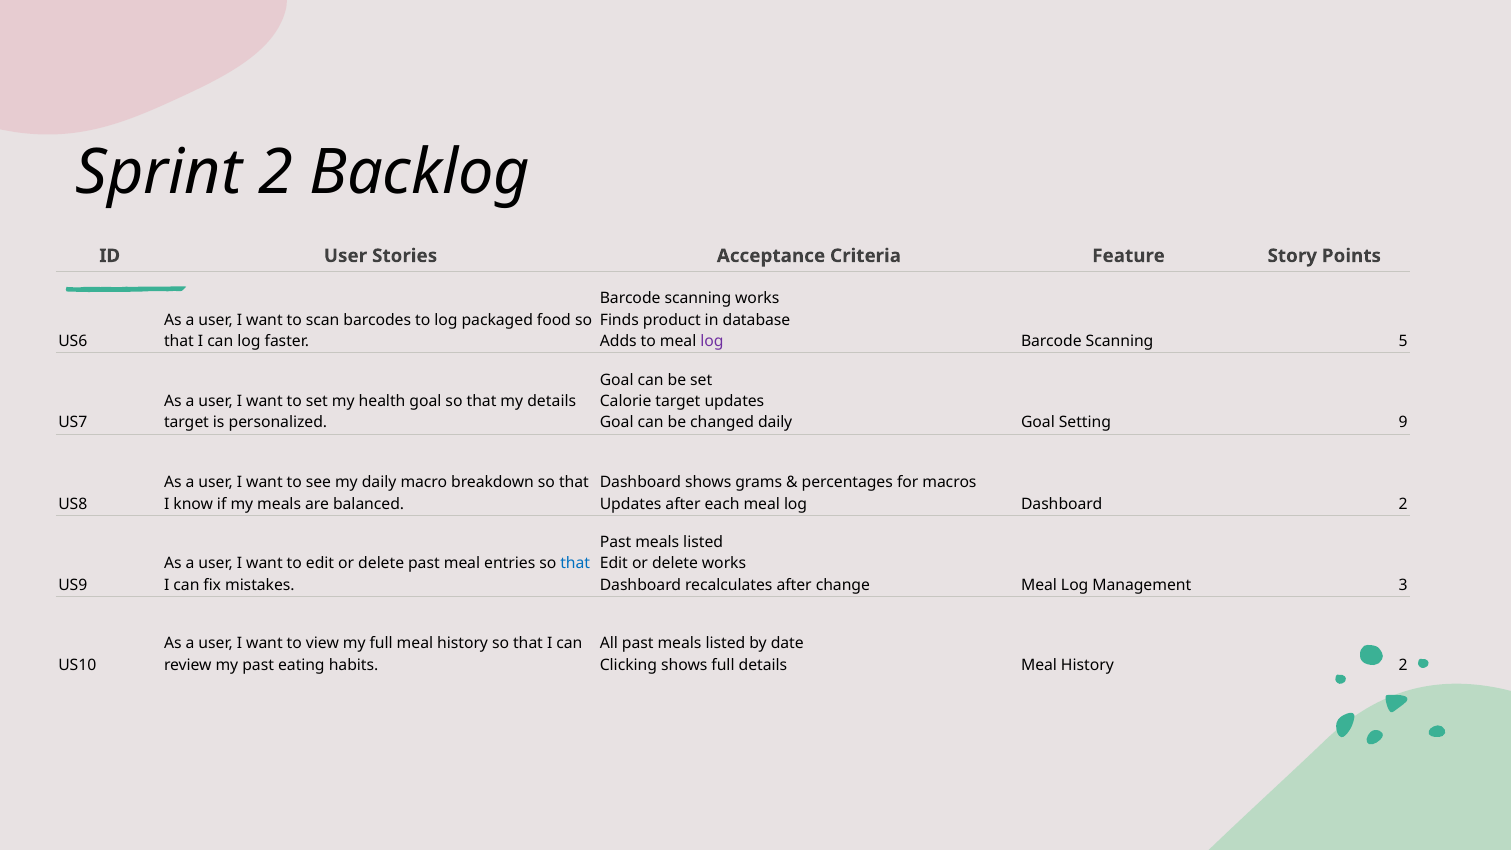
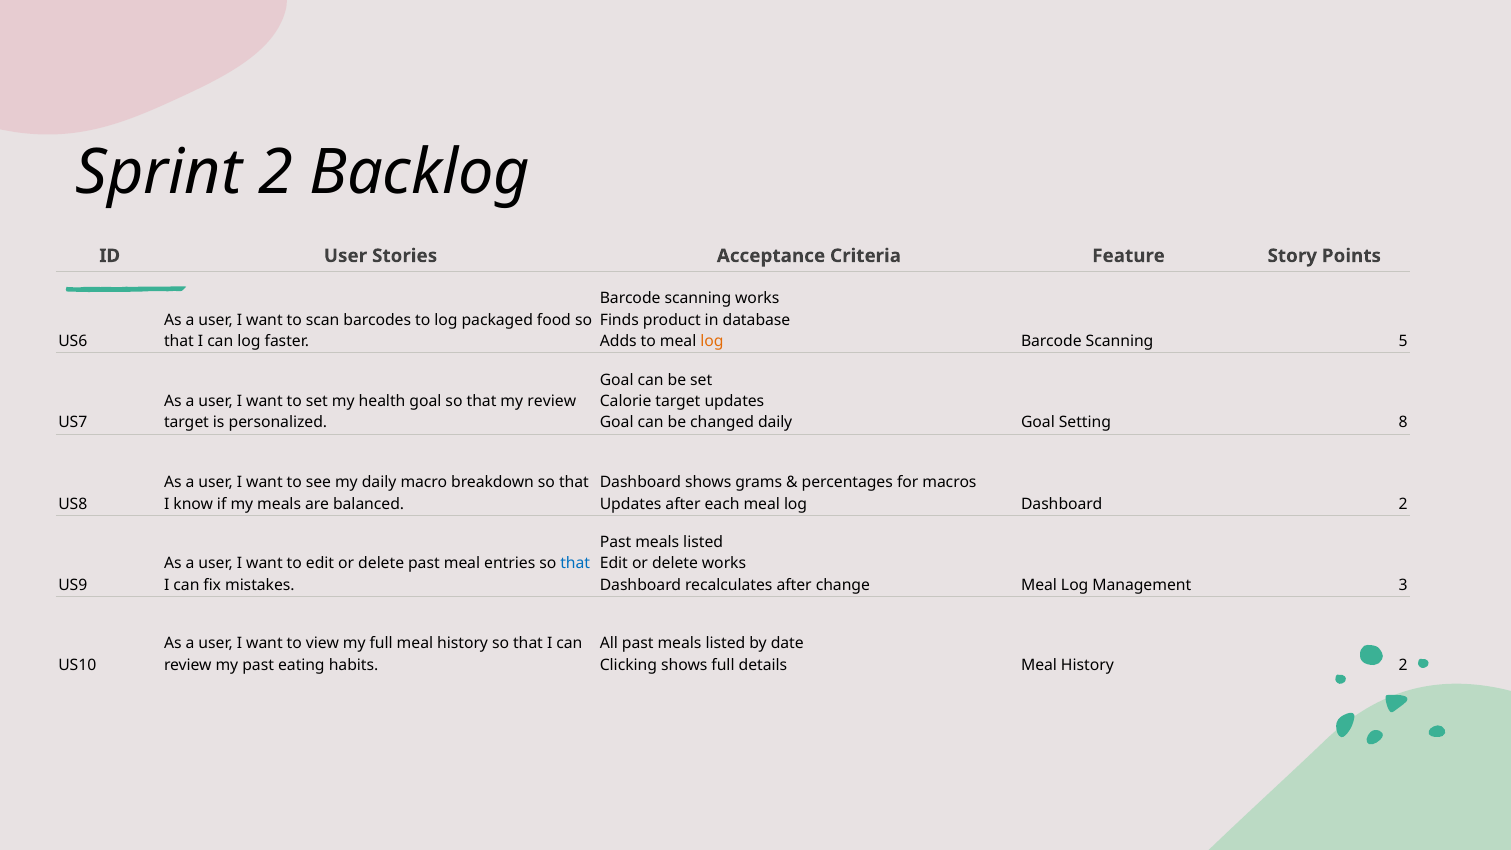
log colour: purple -> orange (712, 341)
my details: details -> review (552, 401)
9: 9 -> 8 (1403, 423)
